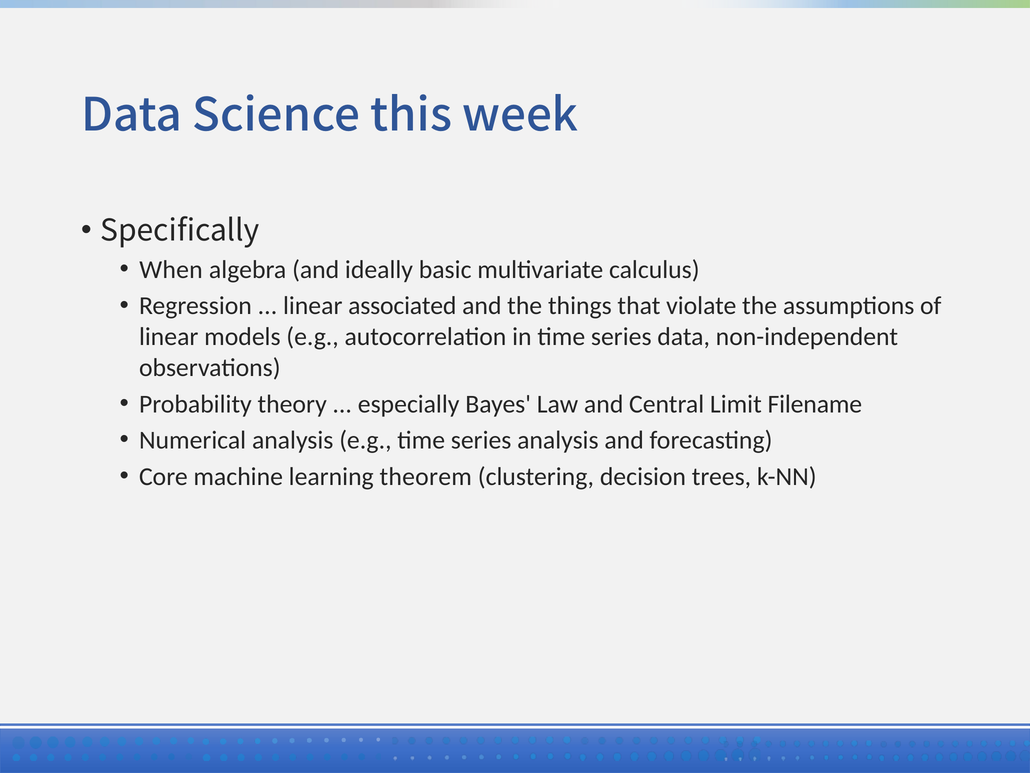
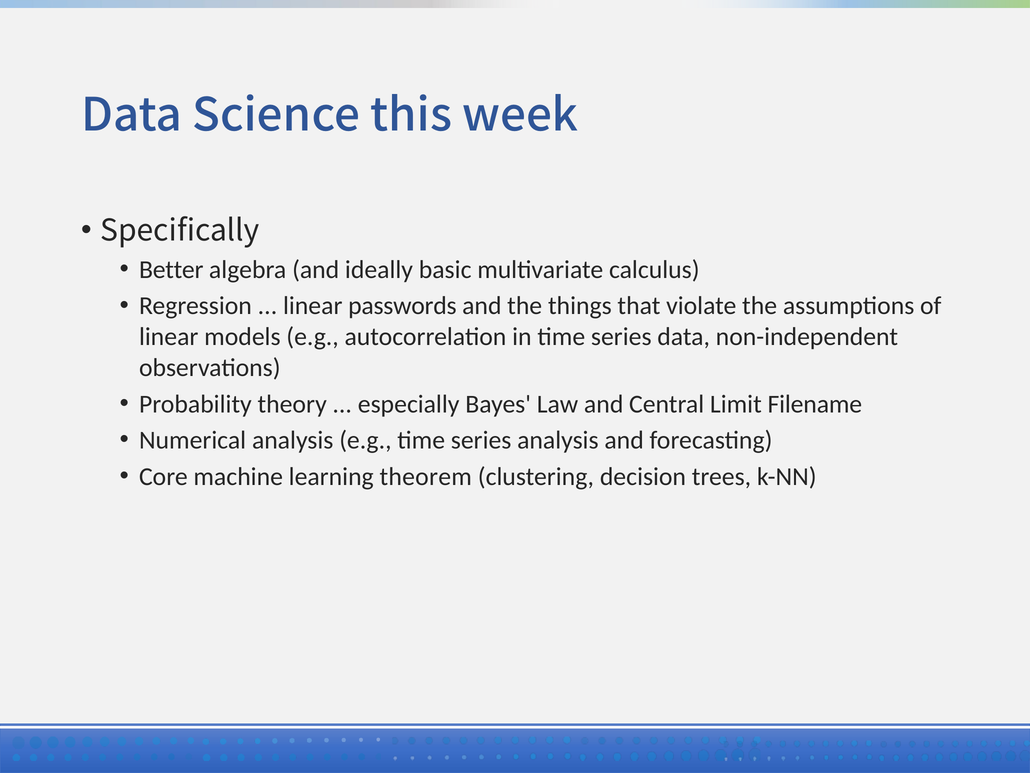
When: When -> Better (171, 269)
associated: associated -> passwords (402, 306)
